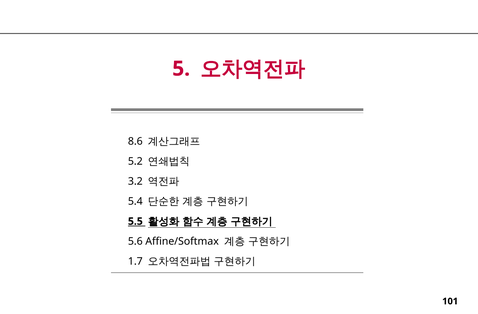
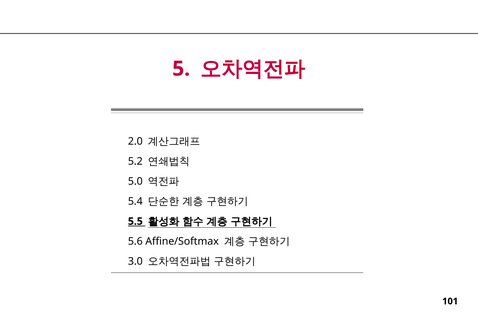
8.6: 8.6 -> 2.0 (135, 141)
3.2: 3.2 -> 5.0 (135, 181)
1.7: 1.7 -> 3.0 (135, 261)
